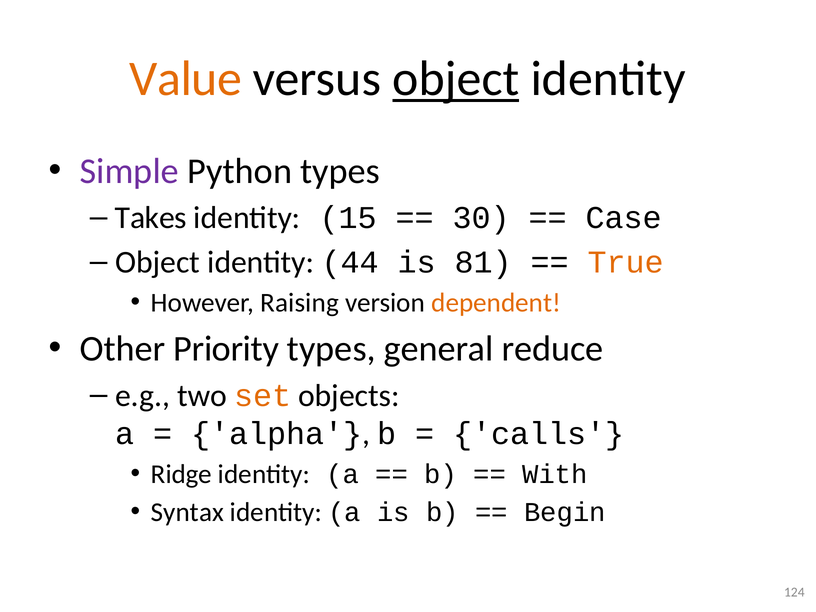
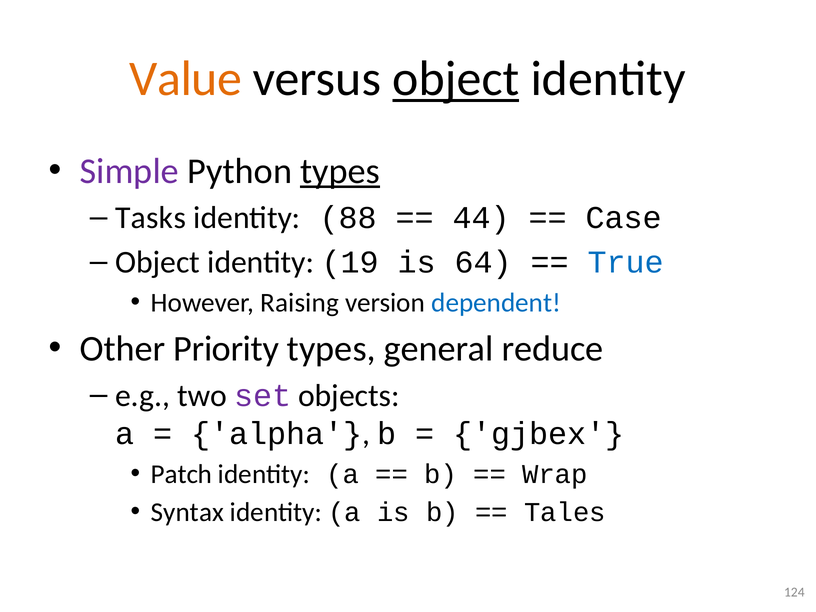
types underline: none -> present (340, 171)
Takes: Takes -> Tasks (151, 218)
15: 15 -> 88 (348, 218)
30: 30 -> 44 (481, 218)
44: 44 -> 19 (350, 262)
81: 81 -> 64 (483, 262)
True colour: orange -> blue (626, 262)
dependent colour: orange -> blue (496, 303)
set colour: orange -> purple (263, 396)
calls: calls -> gjbex (539, 434)
Ridge: Ridge -> Patch (182, 474)
With: With -> Wrap (555, 474)
Begin: Begin -> Tales (565, 512)
